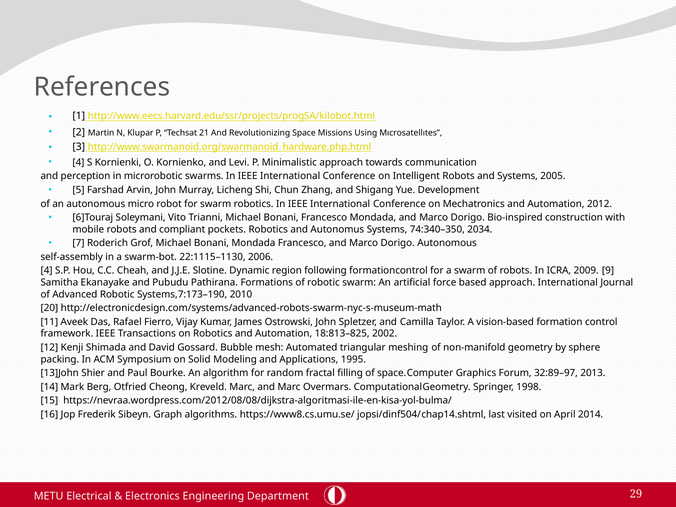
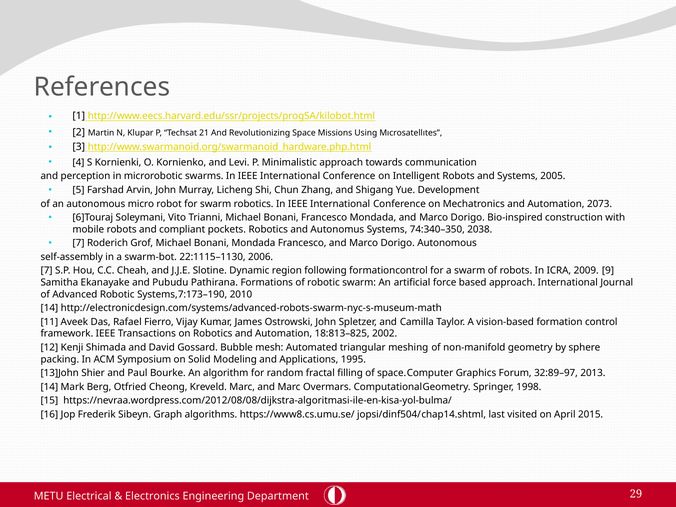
2012: 2012 -> 2073 (600, 204)
2034: 2034 -> 2038 (480, 229)
4: 4 -> 7 (47, 271)
20: 20 -> 14 (49, 308)
2014: 2014 -> 2015 (591, 414)
